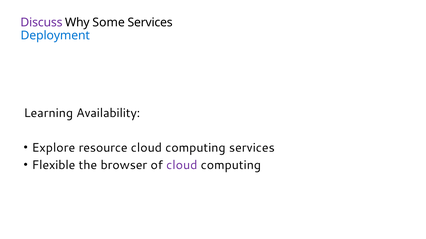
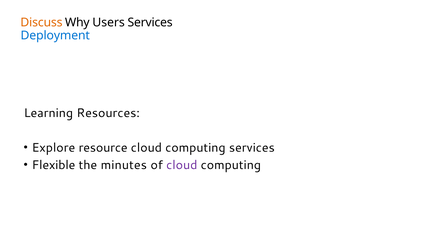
Discuss colour: purple -> orange (41, 22)
Some: Some -> Users (109, 22)
Availability: Availability -> Resources (108, 113)
browser: browser -> minutes (124, 165)
